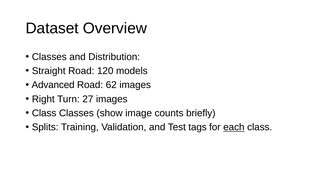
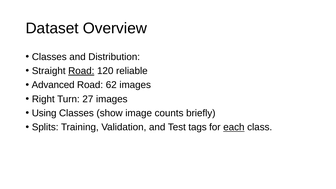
Road underline: none -> present (81, 71)
models: models -> reliable (132, 71)
Class: Class -> Using (44, 113)
